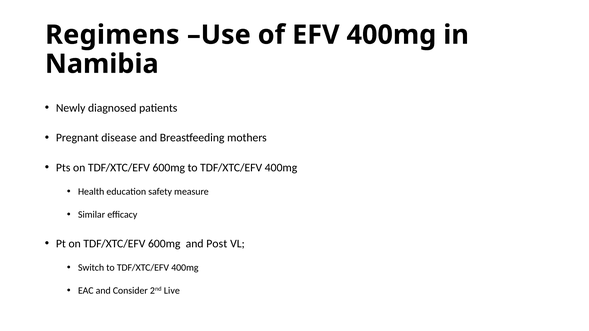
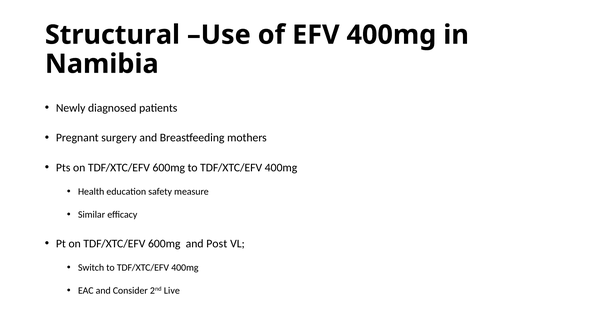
Regimens: Regimens -> Structural (113, 35)
disease: disease -> surgery (119, 138)
